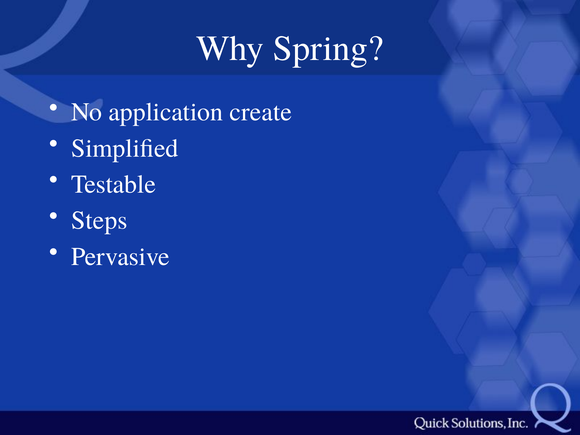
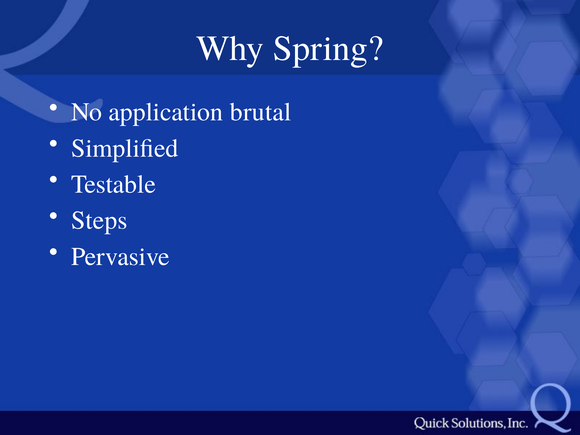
create: create -> brutal (261, 112)
